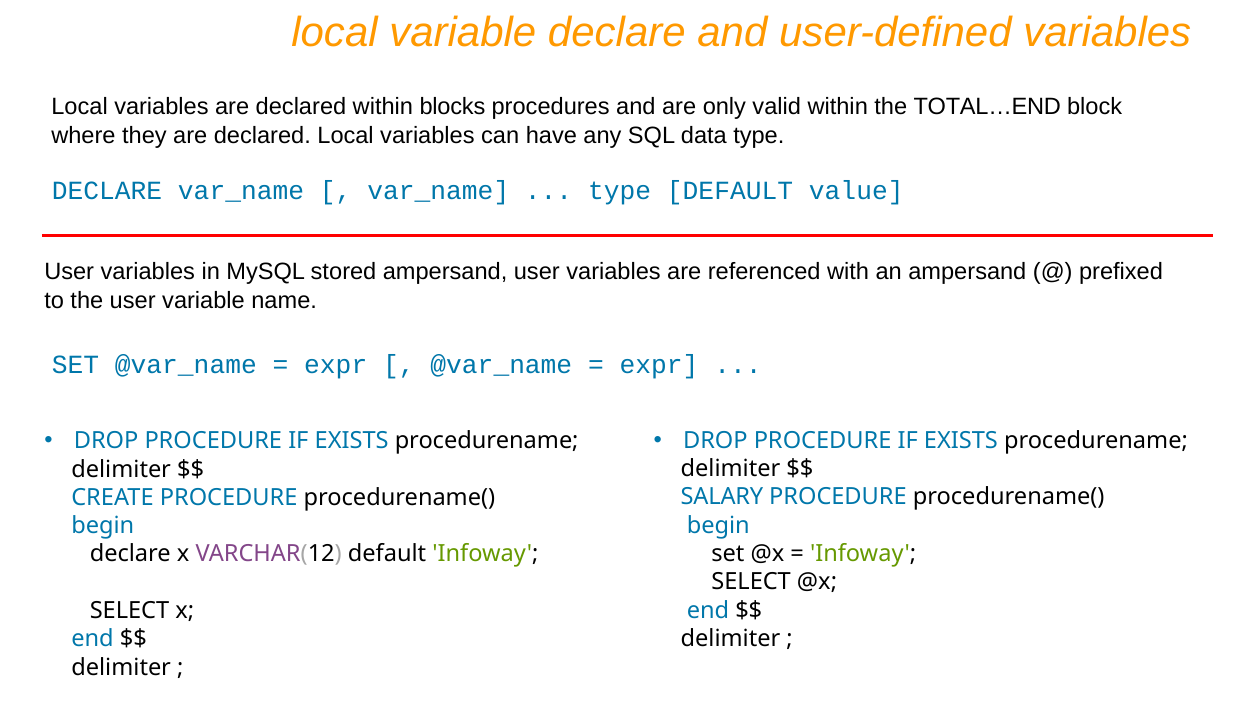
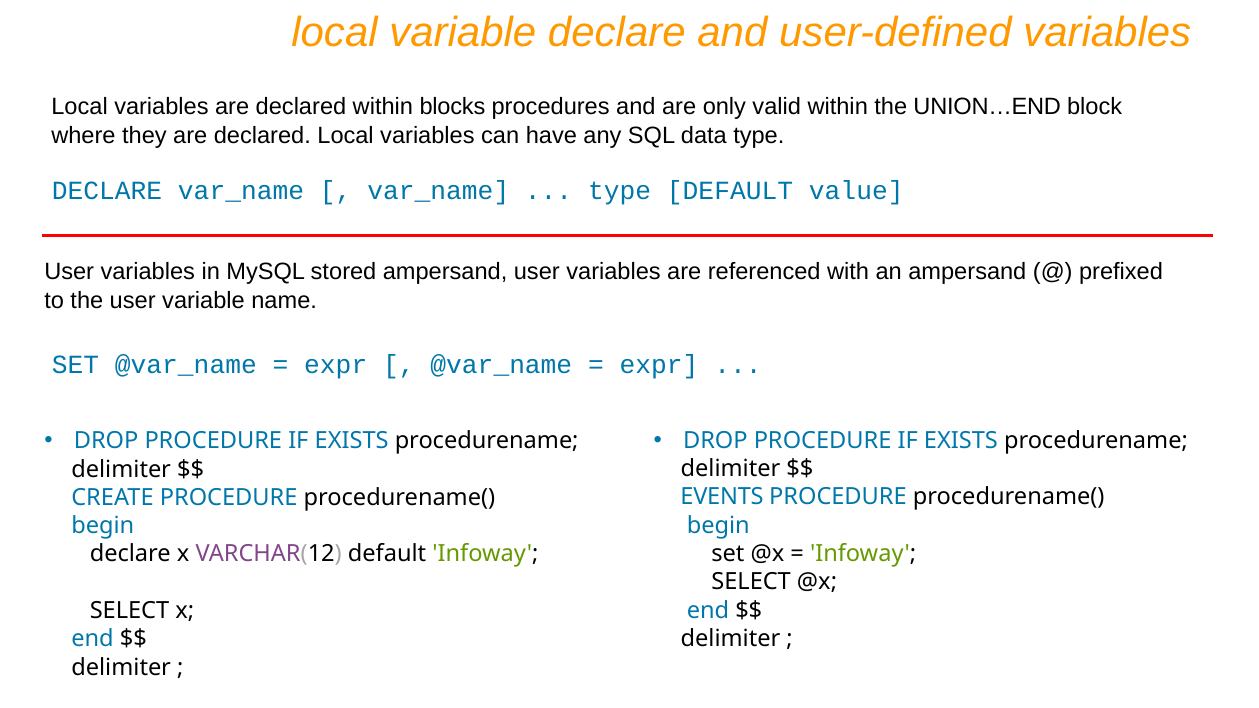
TOTAL…END: TOTAL…END -> UNION…END (987, 107)
SALARY: SALARY -> EVENTS (722, 497)
